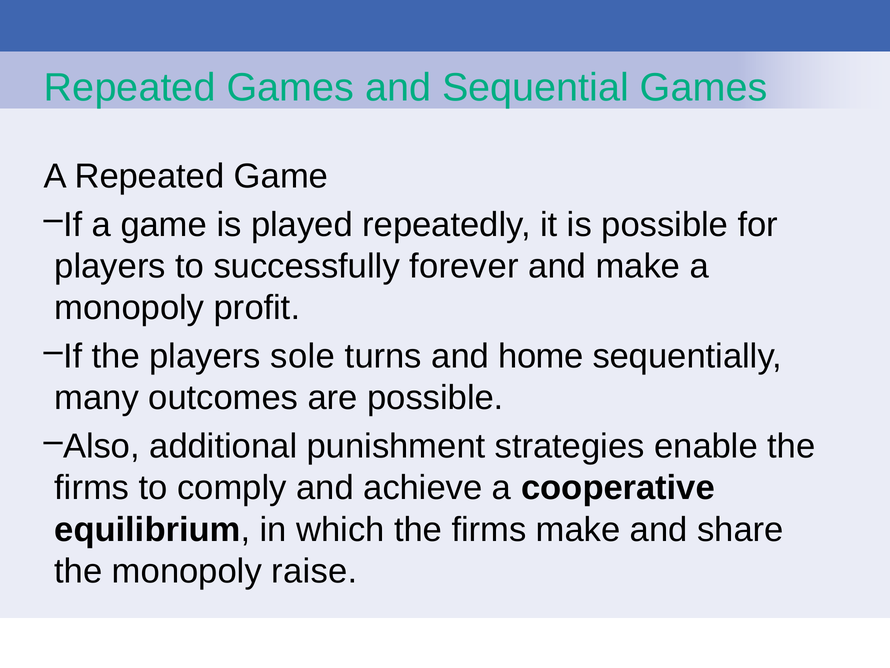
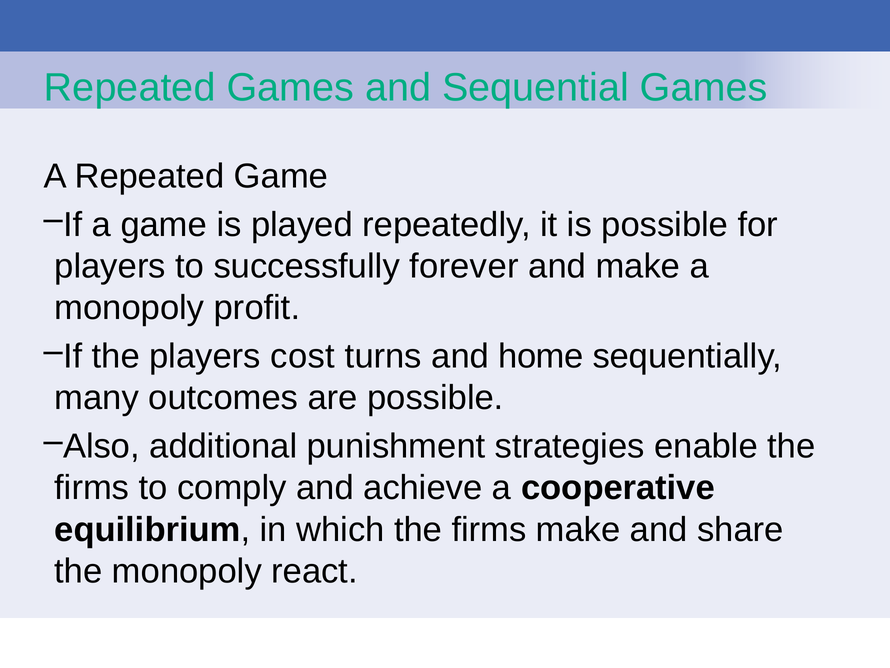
sole: sole -> cost (303, 356)
raise: raise -> react (314, 571)
